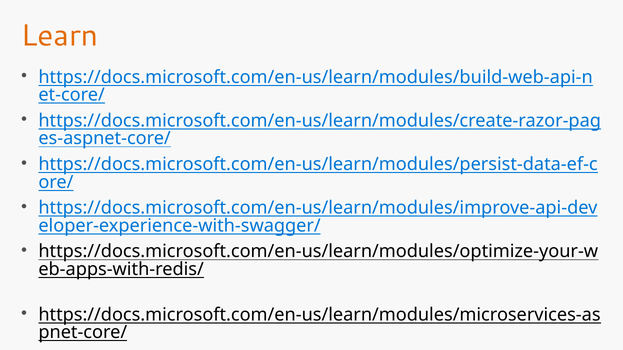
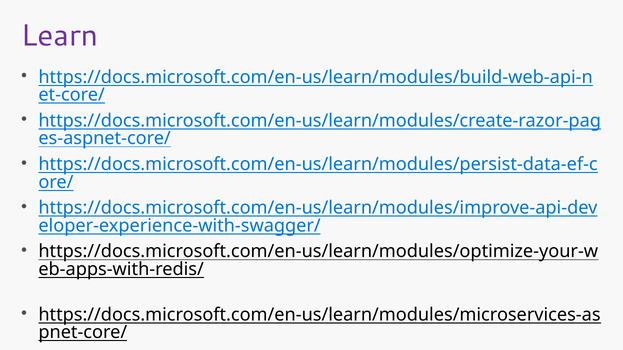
Learn colour: orange -> purple (59, 36)
